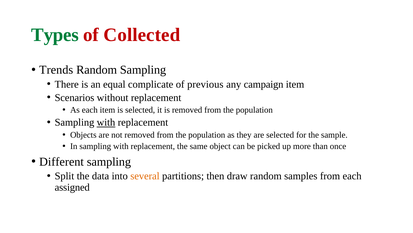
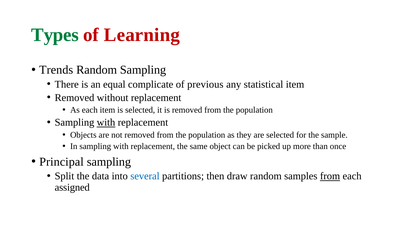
Collected: Collected -> Learning (142, 35)
campaign: campaign -> statistical (264, 84)
Scenarios: Scenarios -> Removed (74, 97)
Different: Different -> Principal (62, 161)
several colour: orange -> blue (145, 176)
from underline: none -> present (330, 176)
